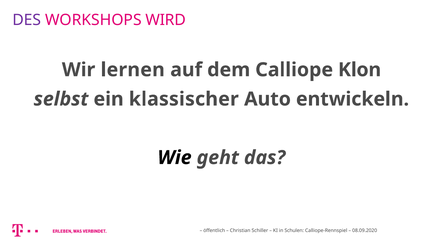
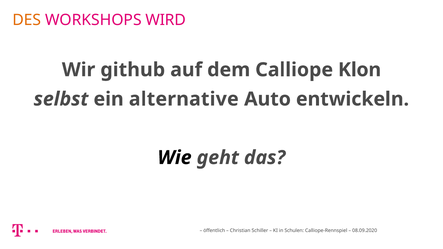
DES colour: purple -> orange (27, 20)
lernen: lernen -> github (133, 70)
klassischer: klassischer -> alternative (184, 99)
